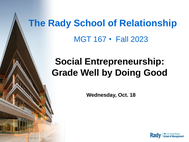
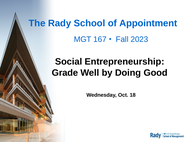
Relationship: Relationship -> Appointment (148, 23)
